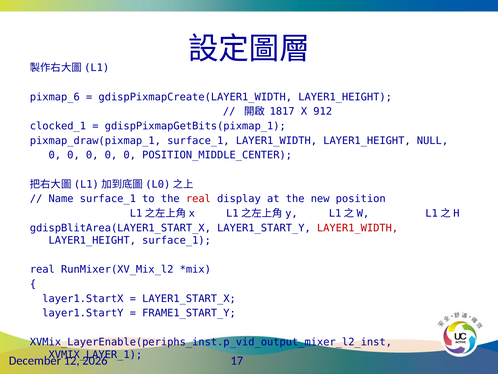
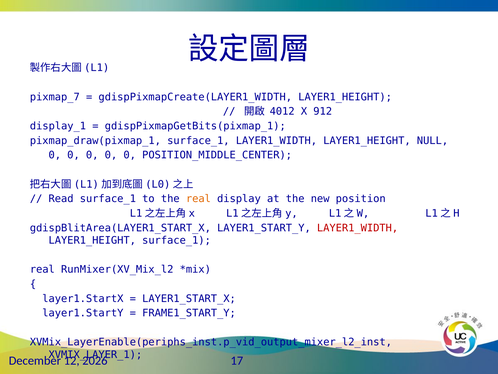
pixmap_6: pixmap_6 -> pixmap_7 (55, 97)
1817: 1817 -> 4012 (282, 111)
clocked_1: clocked_1 -> display_1 (58, 126)
Name: Name -> Read (61, 199)
real colour: red -> orange (198, 199)
